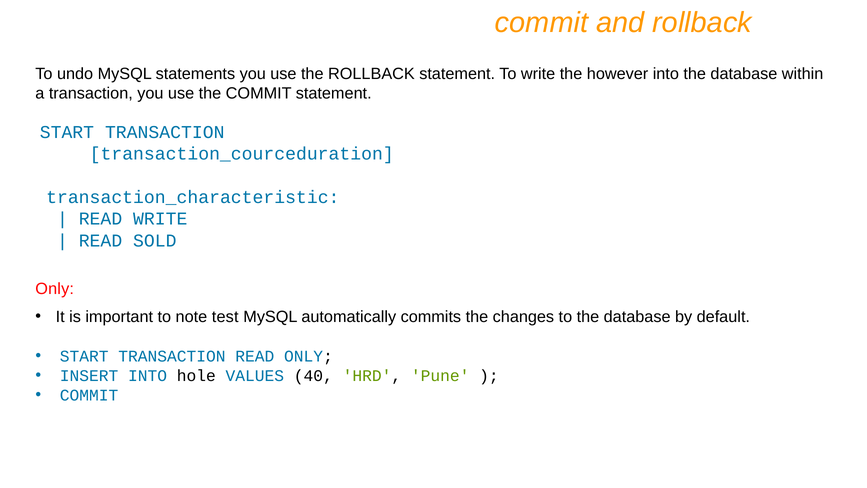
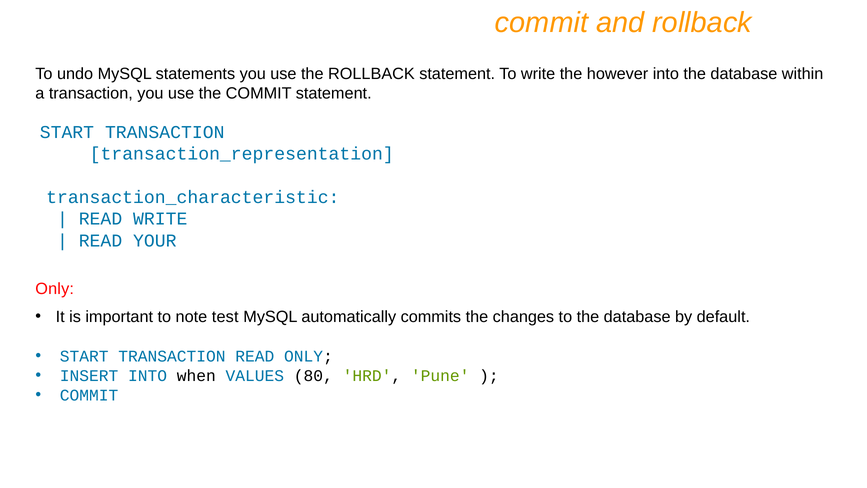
transaction_courceduration: transaction_courceduration -> transaction_representation (242, 154)
SOLD: SOLD -> YOUR (155, 240)
hole: hole -> when (196, 376)
40: 40 -> 80 (313, 376)
